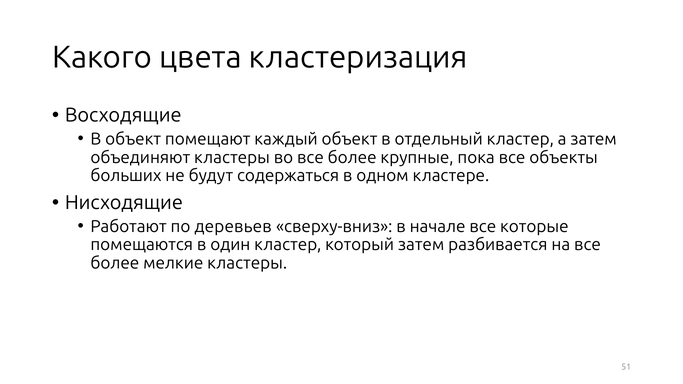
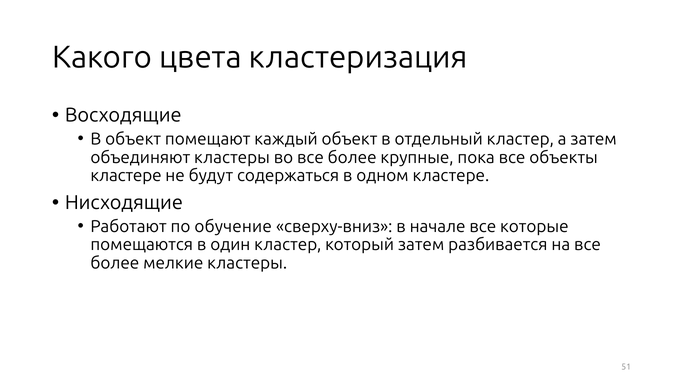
больших: больших -> кластере (126, 176)
деревьев: деревьев -> обучение (233, 227)
